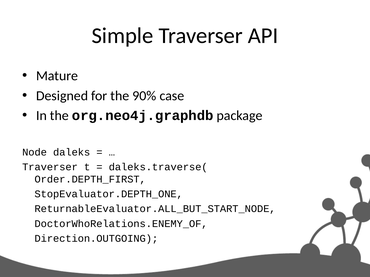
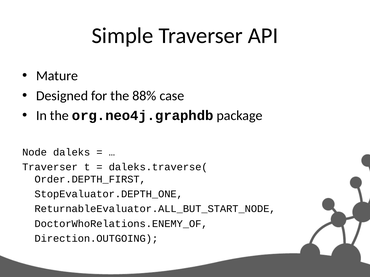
90%: 90% -> 88% (144, 96)
